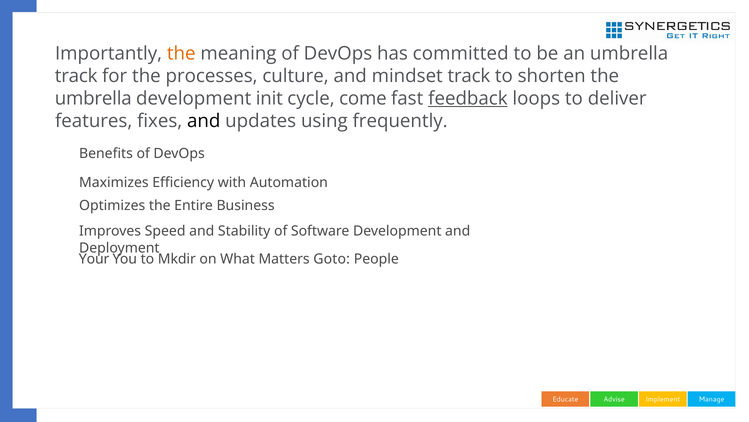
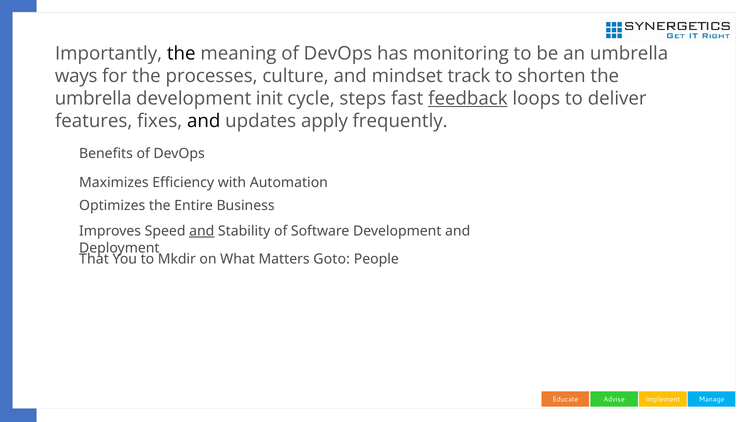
the colour: orange -> black (181, 54)
committed: committed -> monitoring (461, 54)
track: track -> ways (76, 76)
come: come -> steps (363, 98)
using: using -> apply (324, 121)
and underline: none -> present (202, 231)
Your: Your -> That (94, 259)
